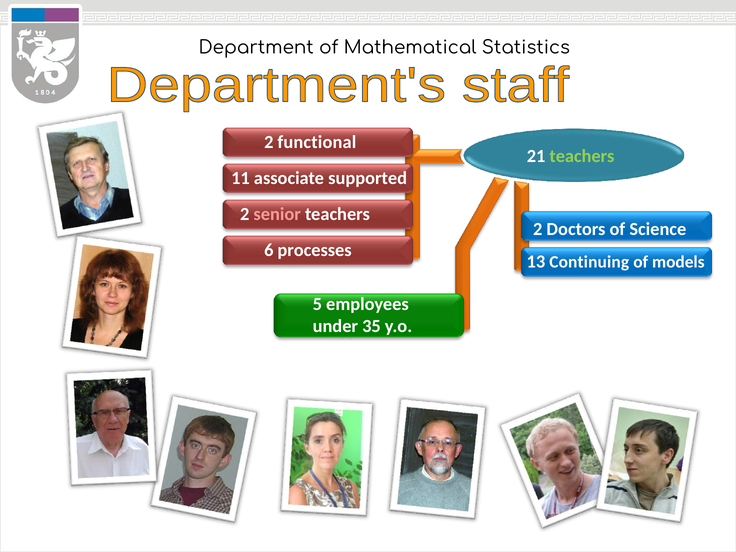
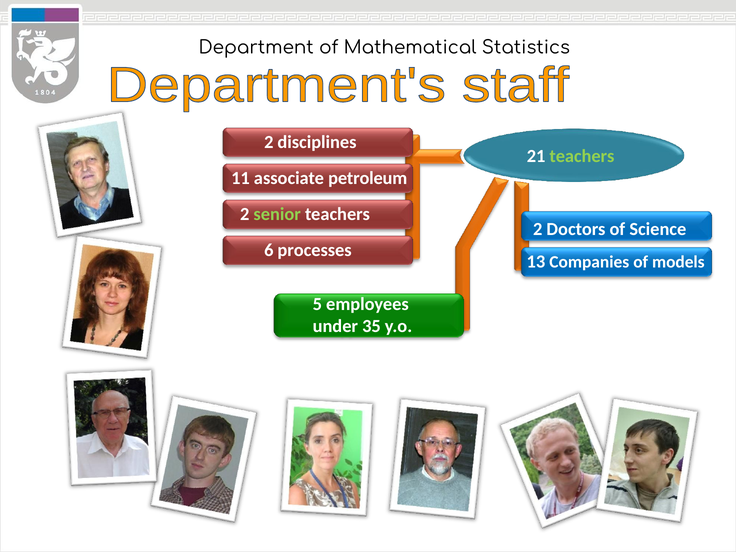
functional: functional -> disciplines (317, 142)
supported: supported -> petroleum (368, 178)
senior colour: pink -> light green (277, 214)
Continuing: Continuing -> Companies (589, 262)
